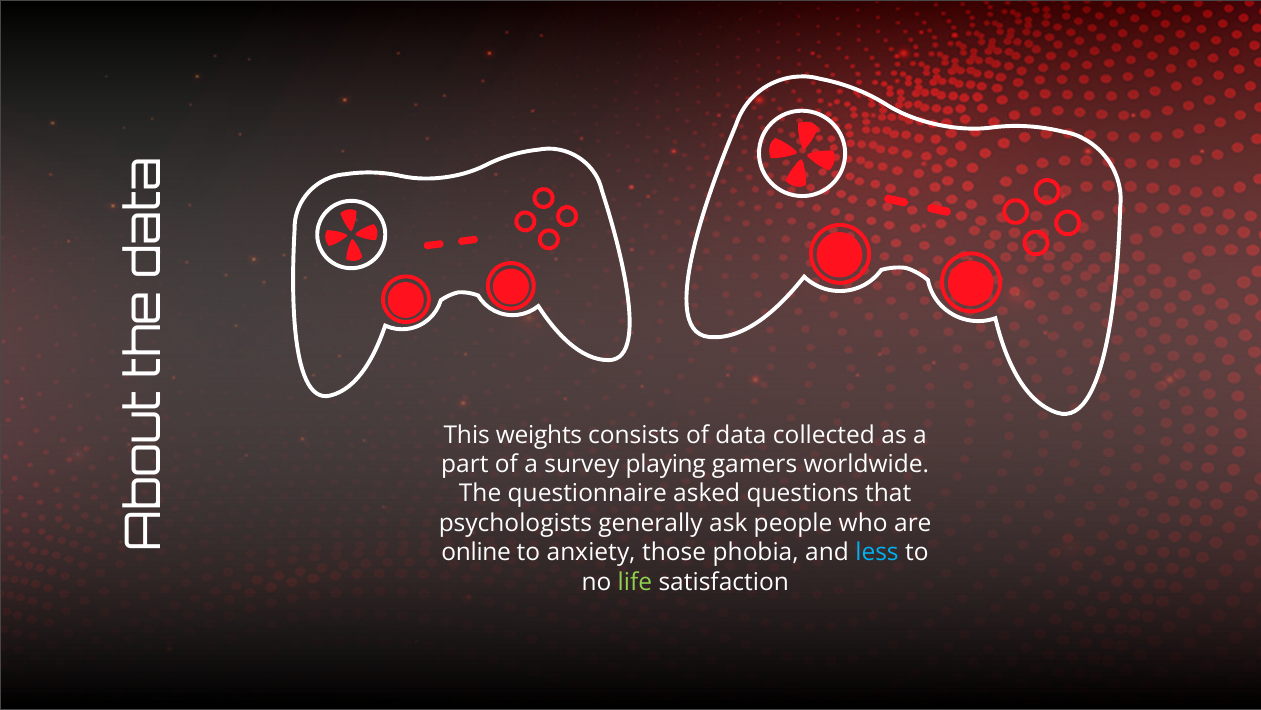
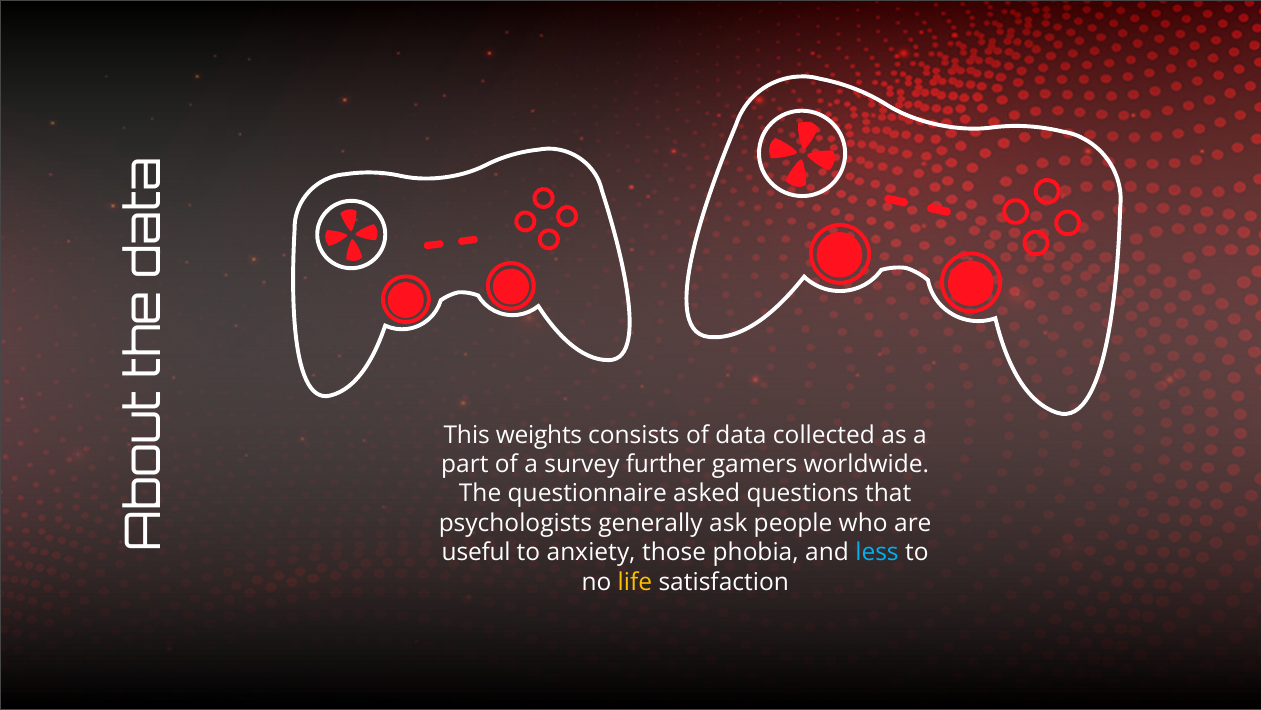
playing: playing -> further (666, 464)
online: online -> useful (476, 552)
life colour: light green -> yellow (635, 582)
